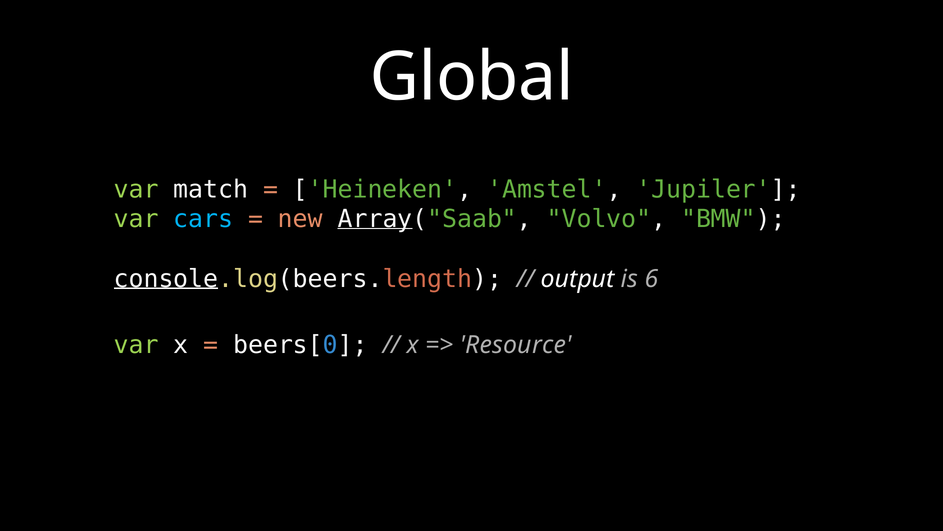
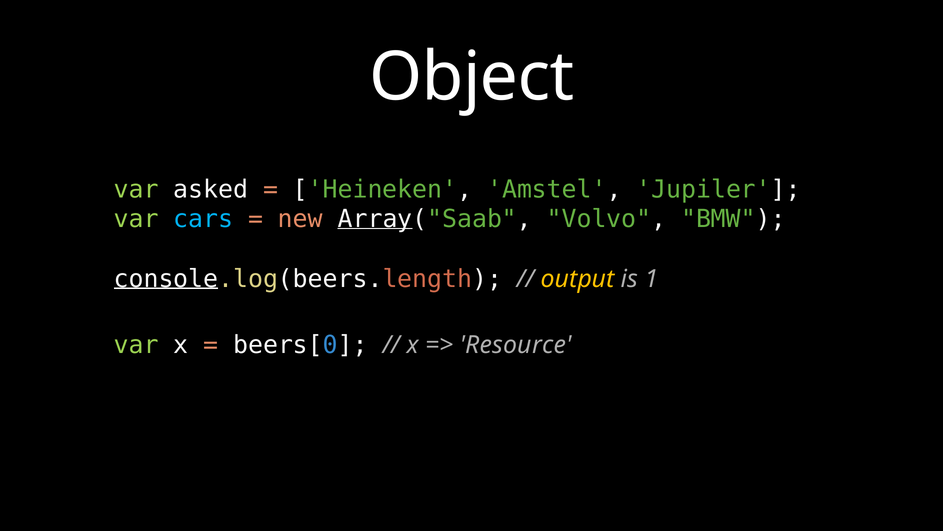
Global: Global -> Object (472, 77)
match: match -> asked (211, 189)
output colour: white -> yellow (578, 279)
6: 6 -> 1 (651, 279)
